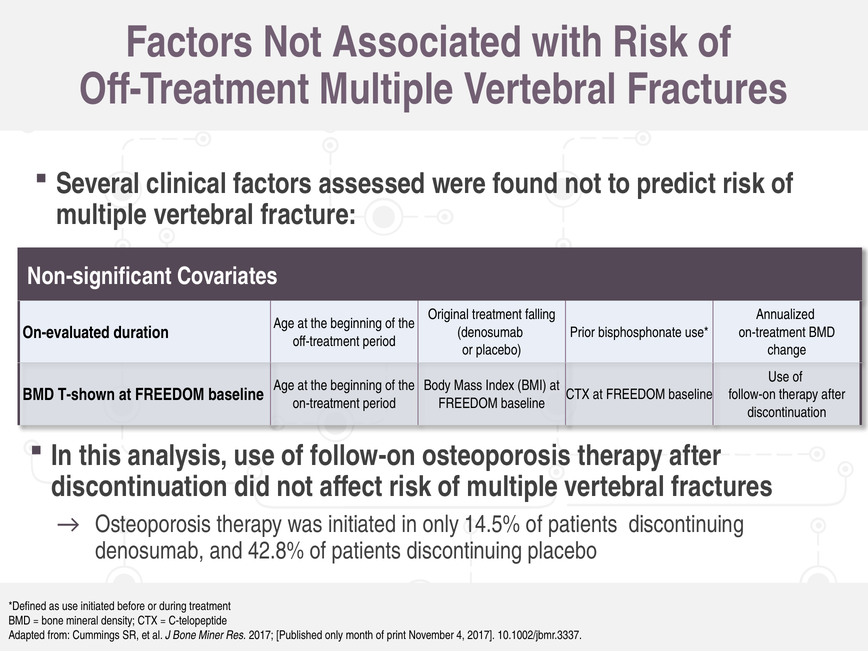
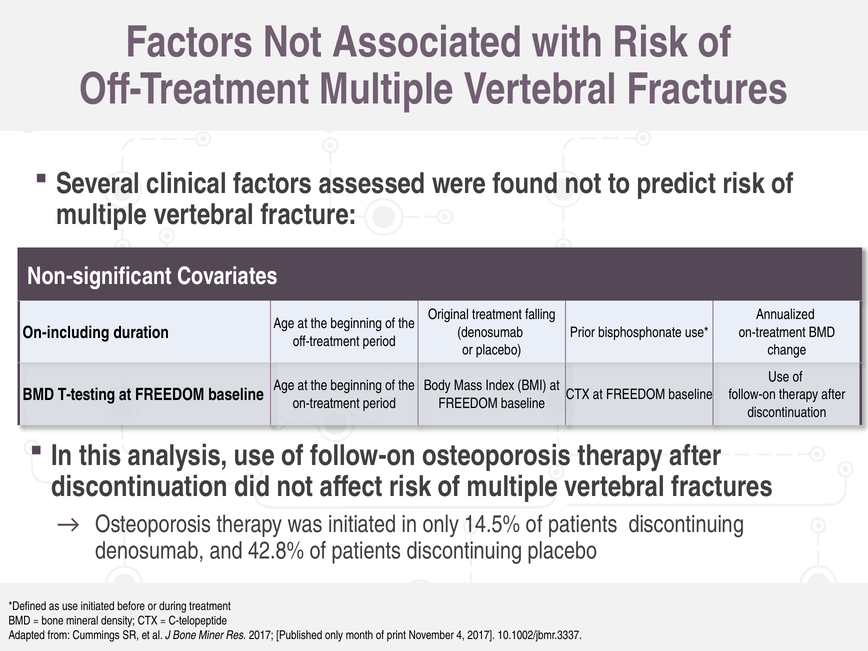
On-evaluated: On-evaluated -> On-including (66, 333)
T-shown: T-shown -> T-testing (87, 395)
